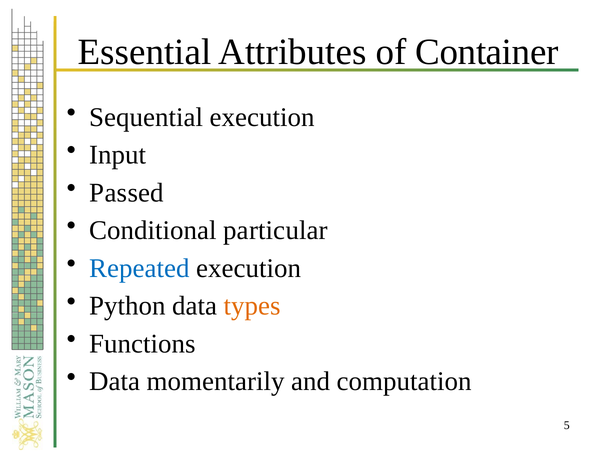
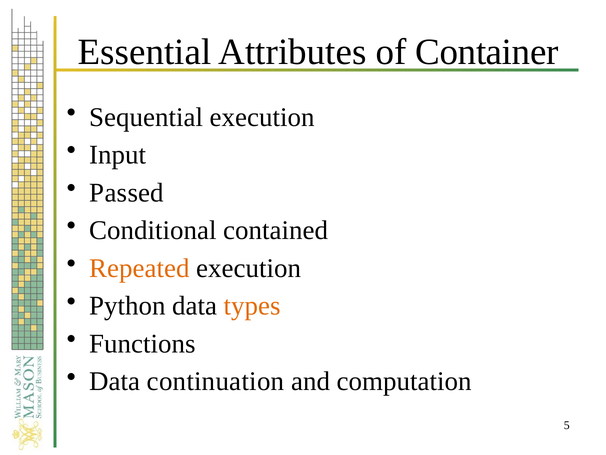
particular: particular -> contained (276, 230)
Repeated colour: blue -> orange (139, 268)
momentarily: momentarily -> continuation (216, 381)
